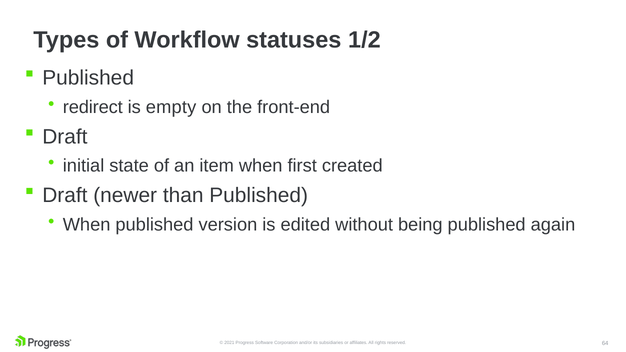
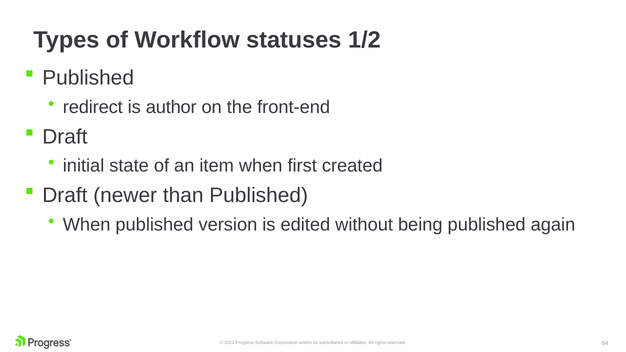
empty: empty -> author (171, 107)
